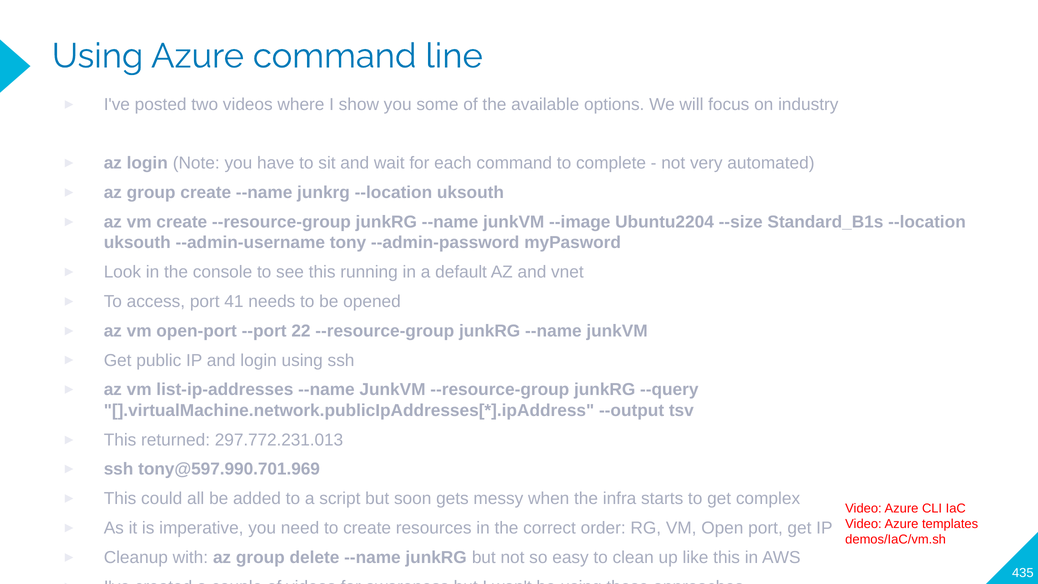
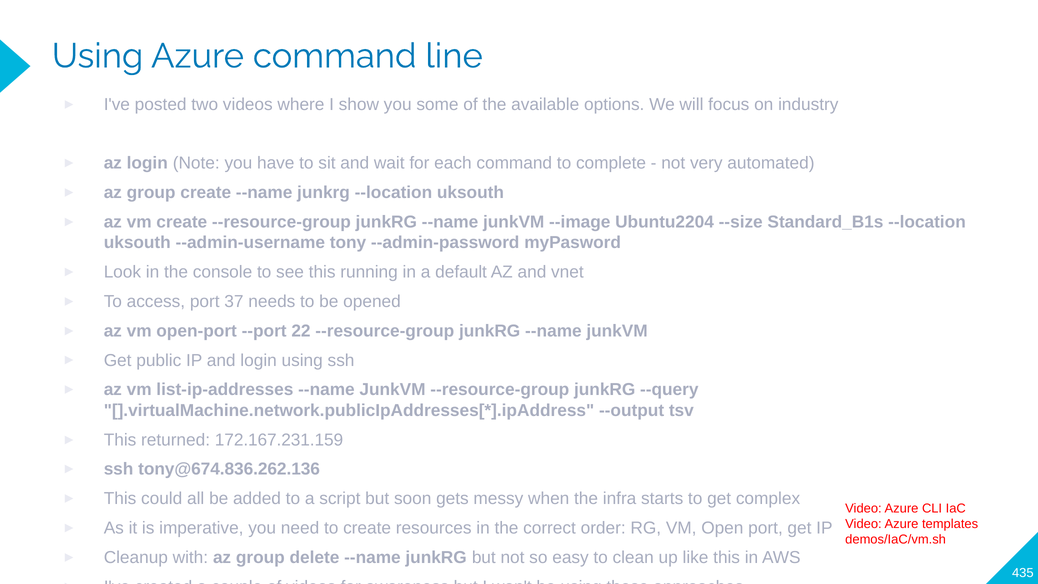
41: 41 -> 37 (234, 301)
297.772.231.013: 297.772.231.013 -> 172.167.231.159 (279, 440)
tony@597.990.701.969: tony@597.990.701.969 -> tony@674.836.262.136 (229, 469)
